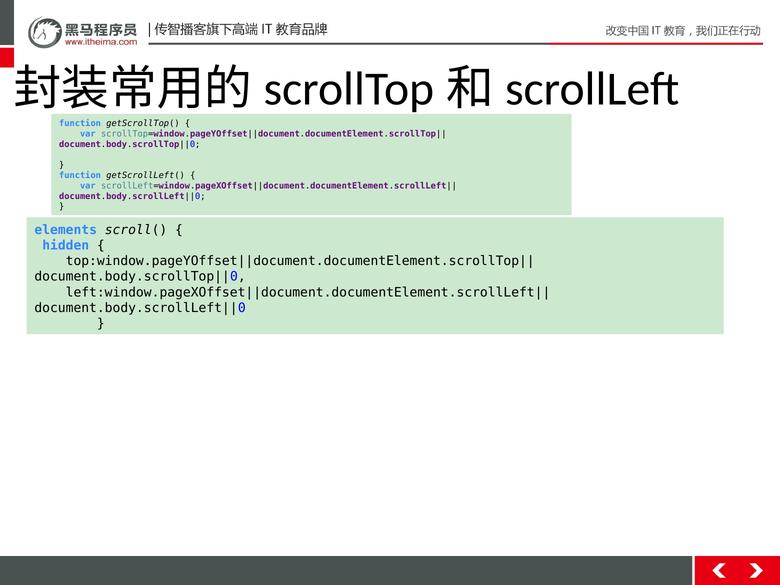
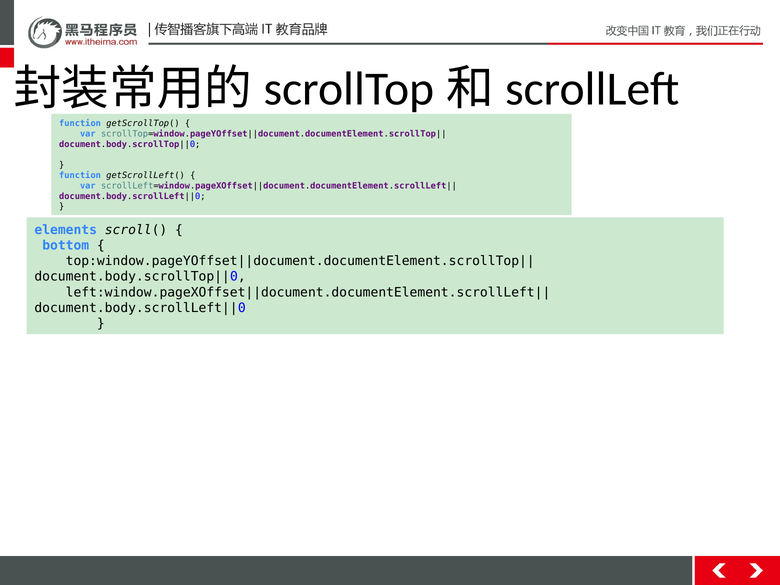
hidden: hidden -> bottom (66, 245)
